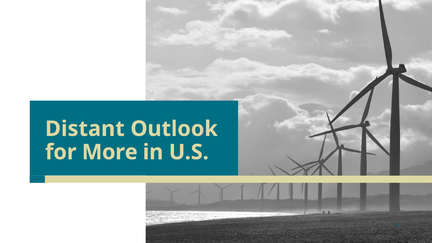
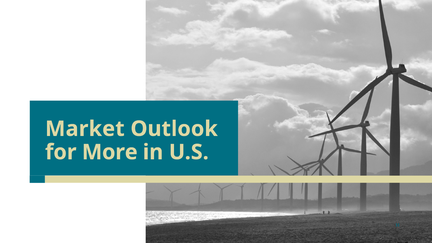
Distant: Distant -> Market (85, 129)
